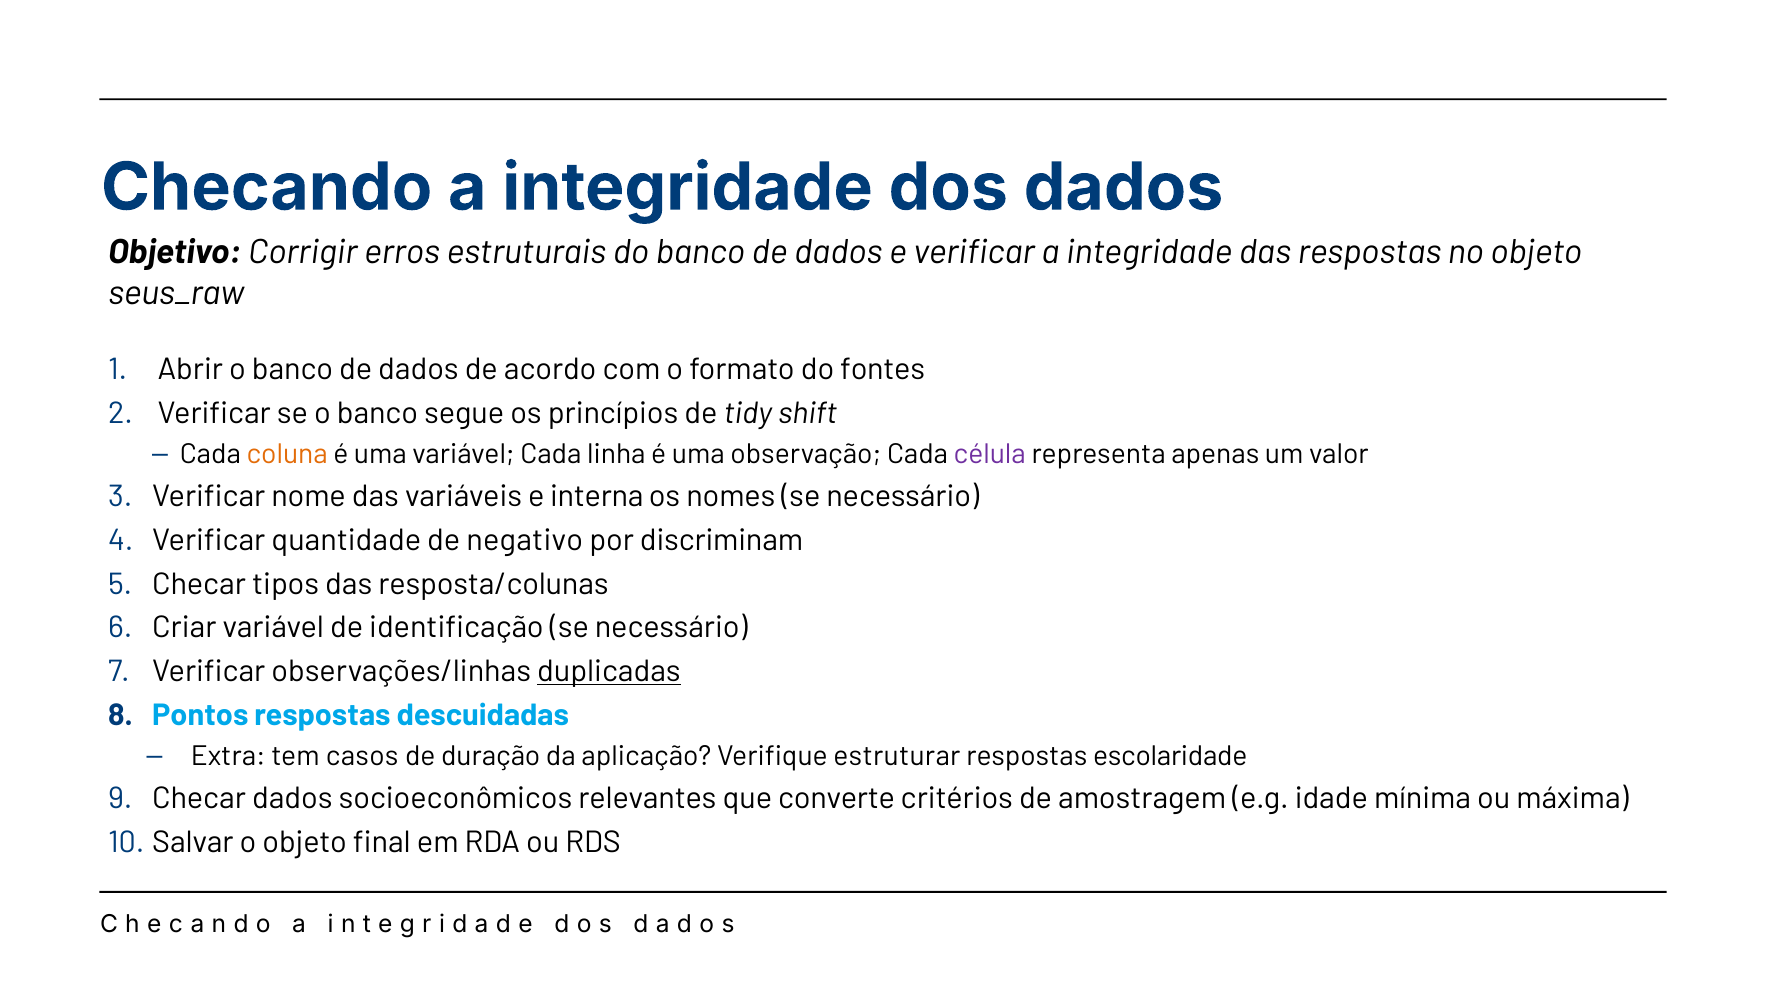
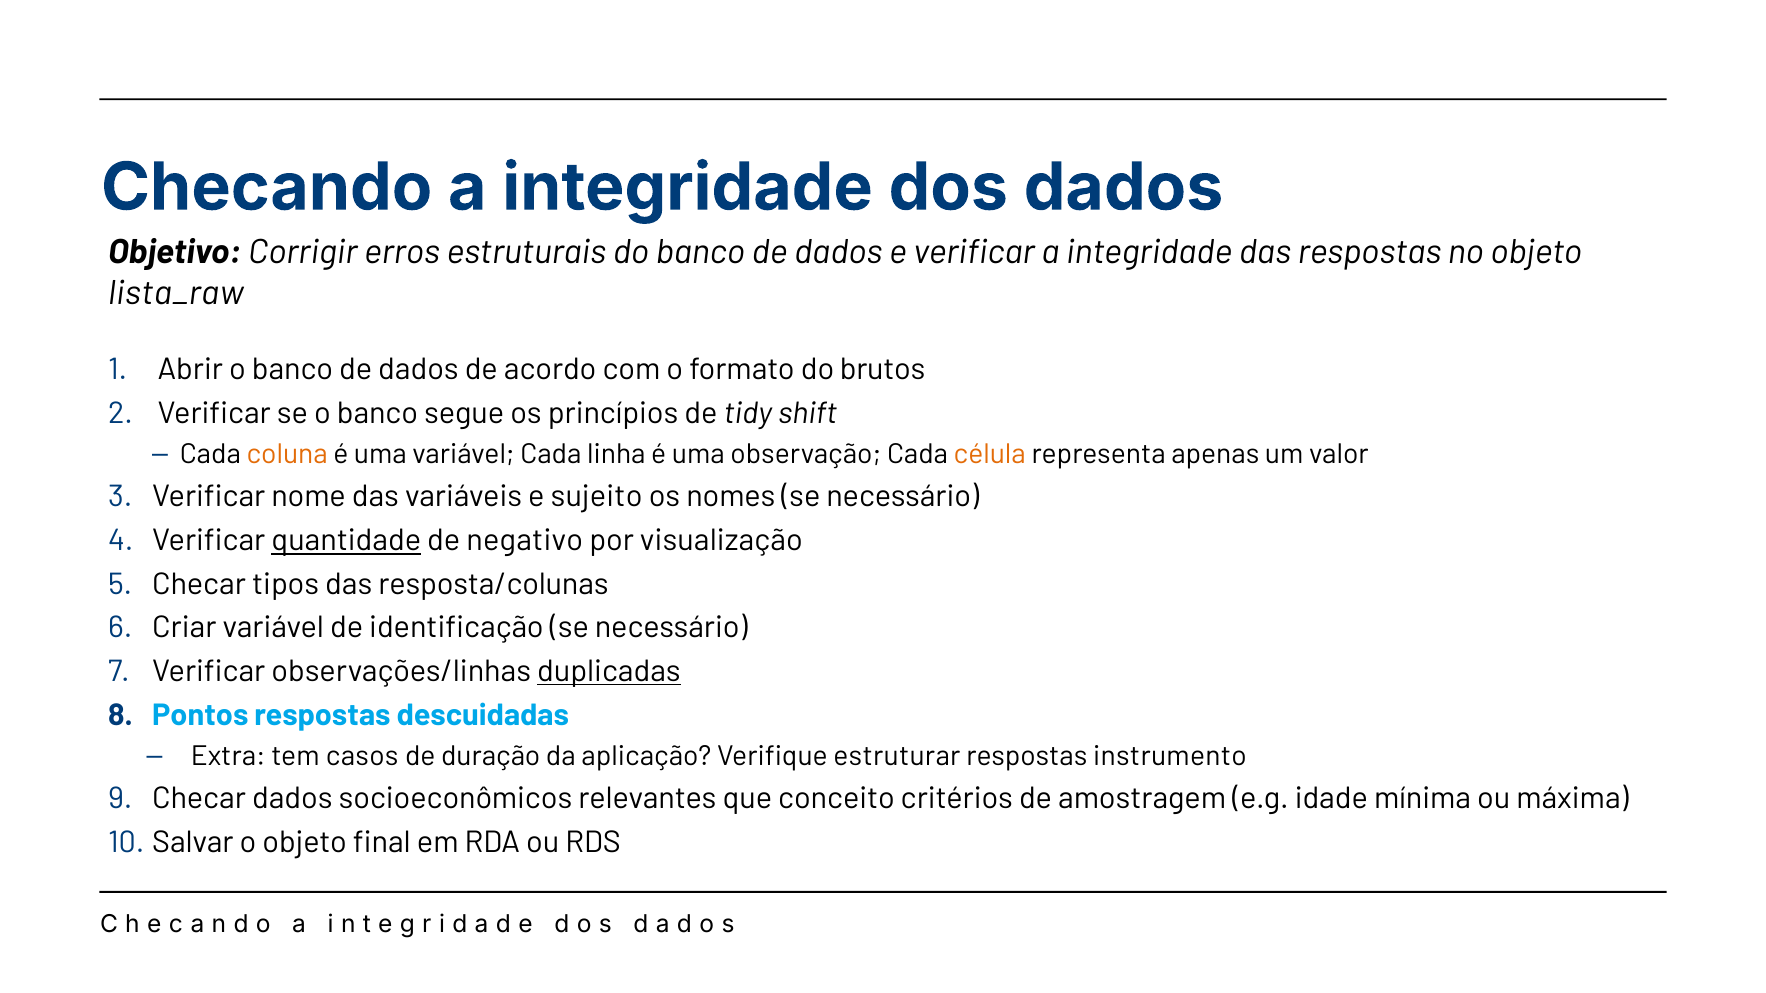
seus_raw: seus_raw -> lista_raw (176, 293)
fontes: fontes -> brutos (883, 369)
célula colour: purple -> orange (990, 455)
interna: interna -> sujeito (597, 497)
quantidade underline: none -> present (346, 541)
discriminam: discriminam -> visualização (721, 541)
escolaridade: escolaridade -> instrumento (1170, 757)
converte: converte -> conceito (837, 799)
